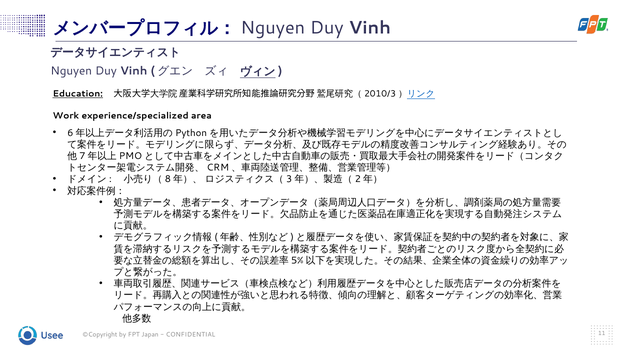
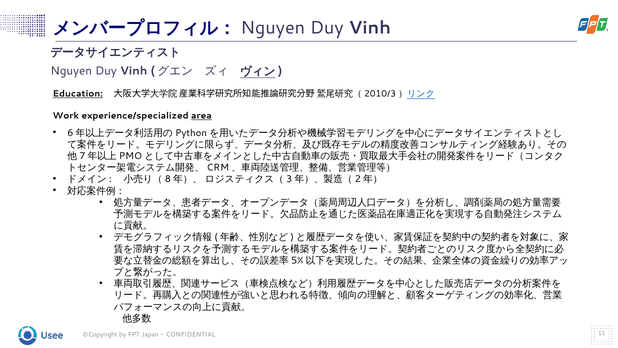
area underline: none -> present (201, 116)
